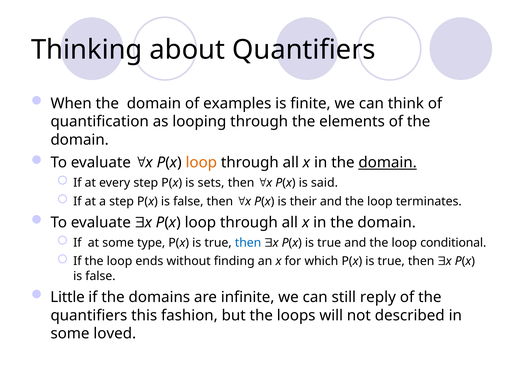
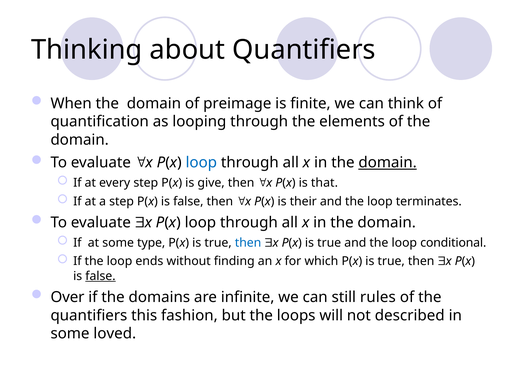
examples: examples -> preimage (237, 103)
loop colour: orange -> blue (201, 162)
sets: sets -> give (211, 182)
said: said -> that (324, 182)
false underline: none -> present (100, 276)
Little: Little -> Over (67, 297)
reply: reply -> rules (378, 297)
